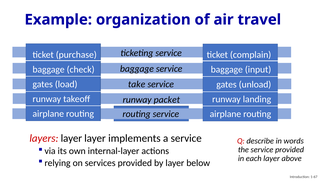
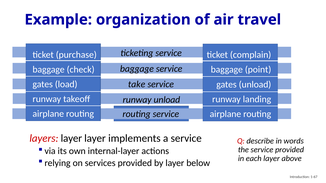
input: input -> point (258, 70)
runway packet: packet -> unload (167, 100)
